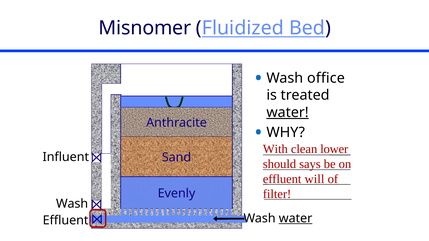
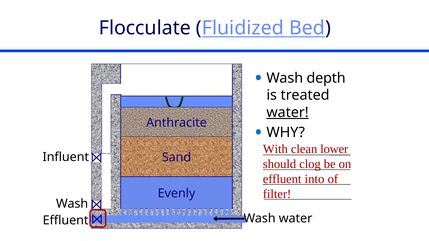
Misnomer: Misnomer -> Flocculate (145, 28)
office: office -> depth (326, 78)
says: says -> clog (310, 164)
will: will -> into (315, 179)
water underline: present -> none (296, 219)
